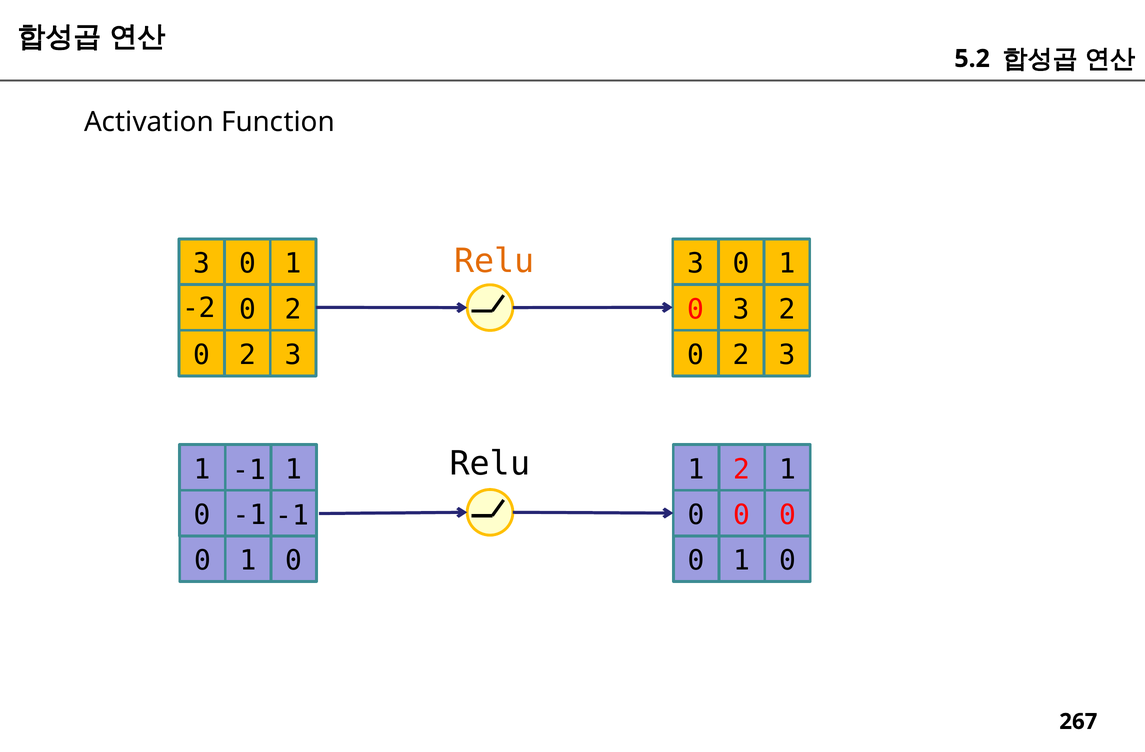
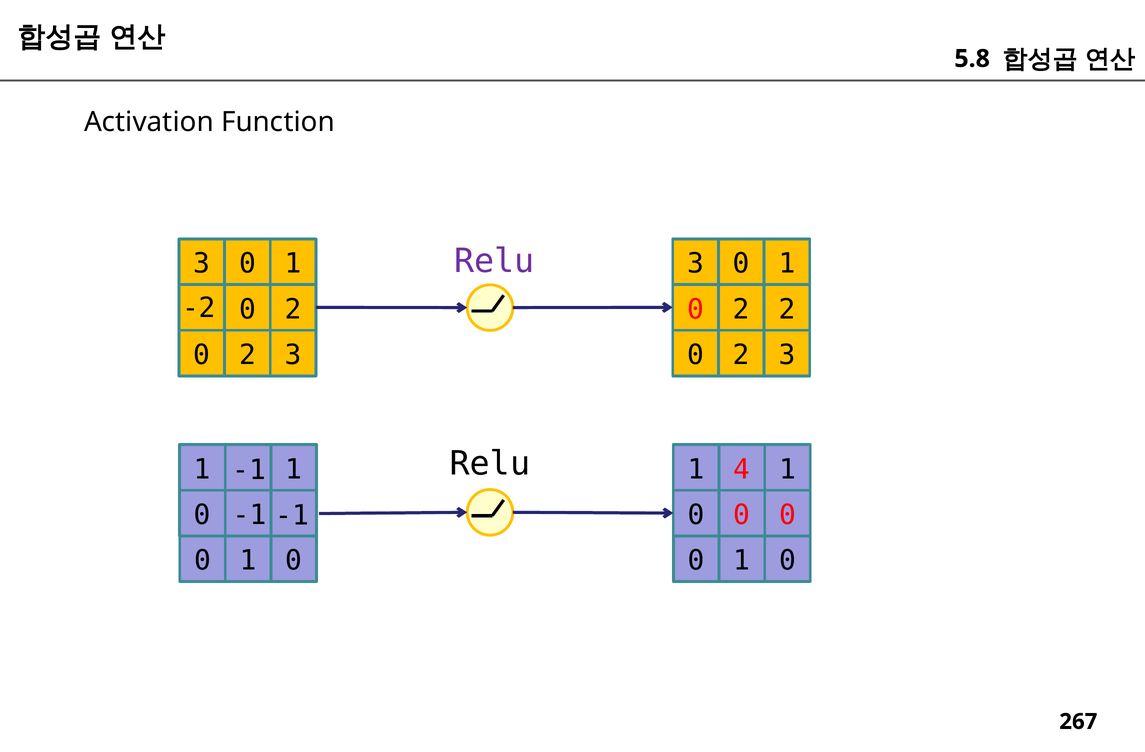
5.2: 5.2 -> 5.8 (972, 59)
Relu colour: orange -> purple (494, 261)
3: 3 -> 2 (741, 309)
1 2: 2 -> 4 (742, 469)
